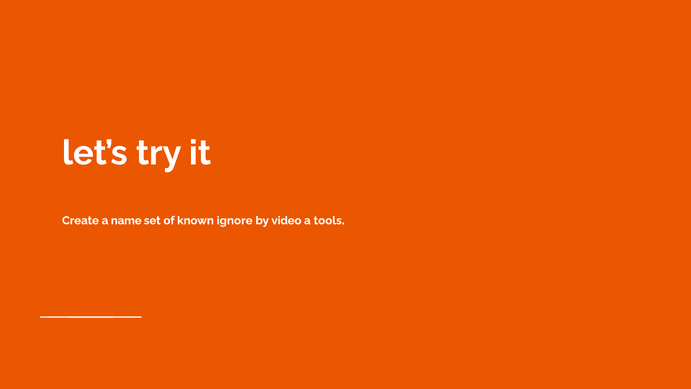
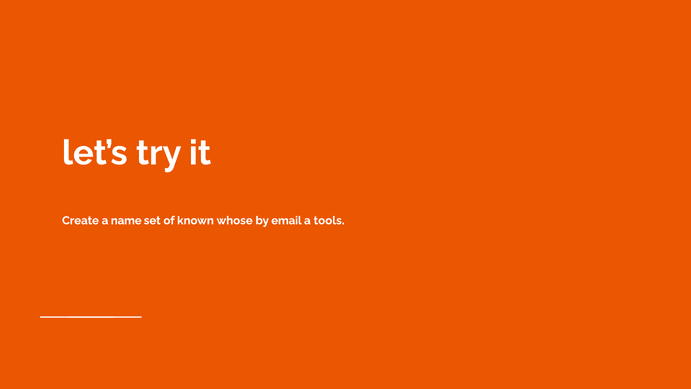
ignore: ignore -> whose (235, 220)
video: video -> email (286, 220)
